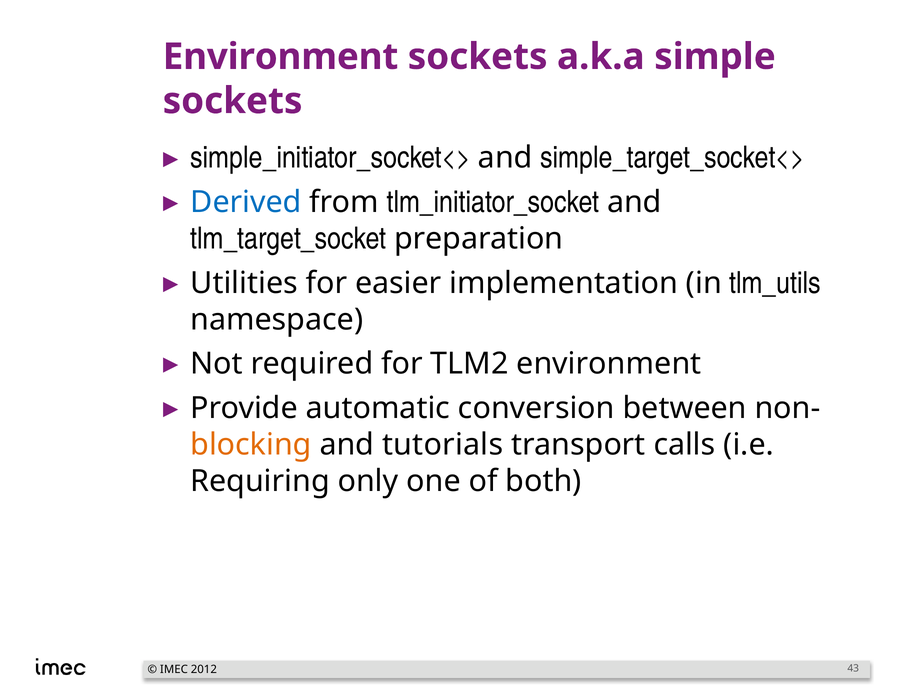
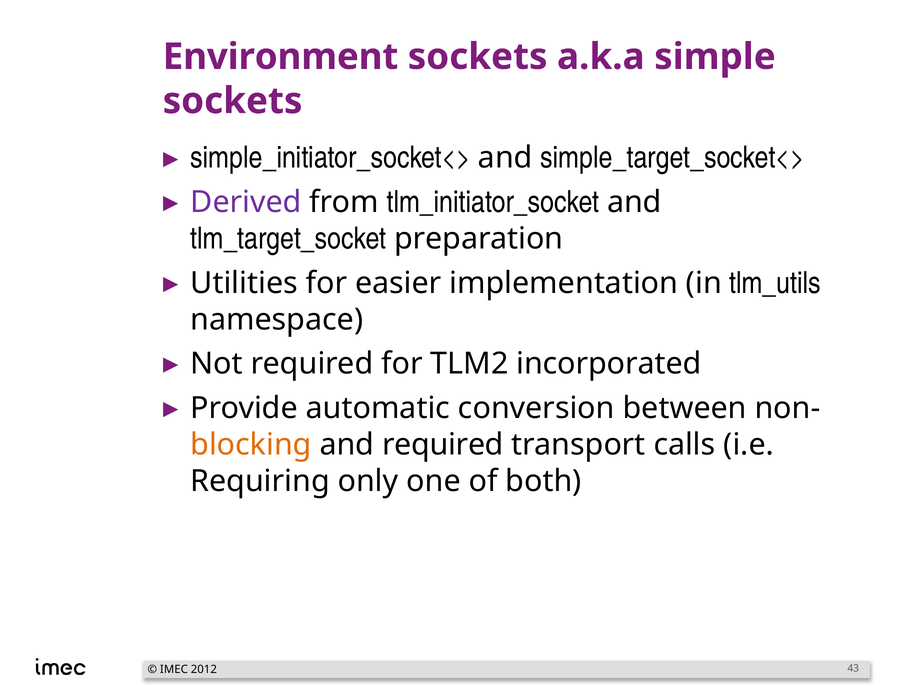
Derived colour: blue -> purple (246, 202)
TLM2 environment: environment -> incorporated (609, 363)
and tutorials: tutorials -> required (443, 444)
